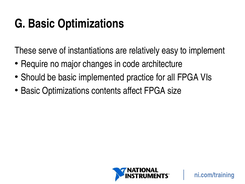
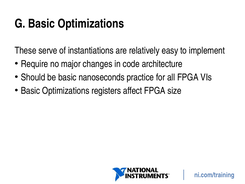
implemented: implemented -> nanoseconds (102, 77)
contents: contents -> registers (106, 91)
